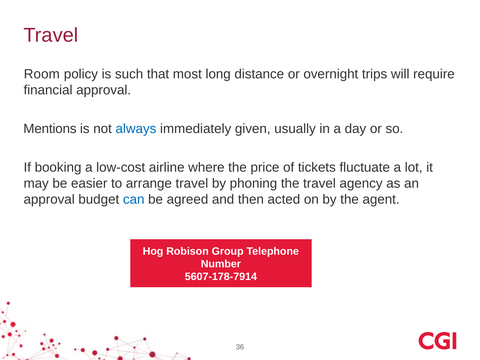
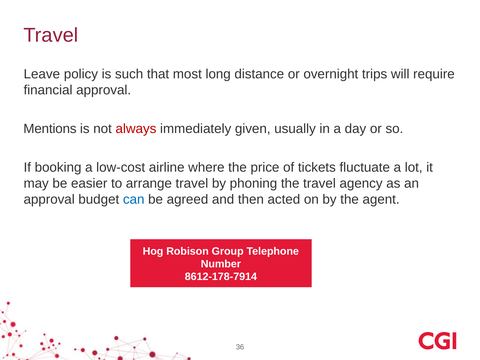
Room: Room -> Leave (42, 74)
always colour: blue -> red (136, 129)
5607-178-7914: 5607-178-7914 -> 8612-178-7914 (221, 277)
